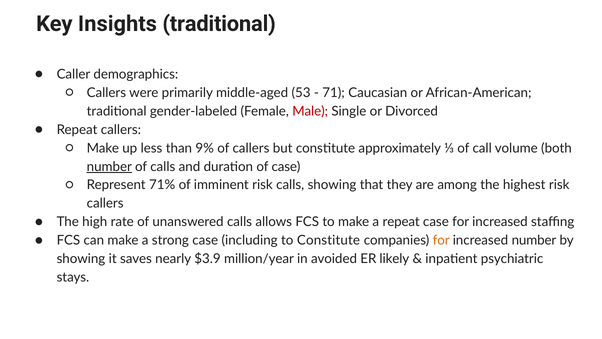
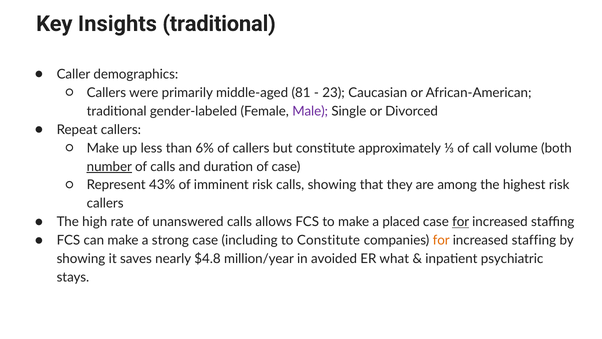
53: 53 -> 81 (301, 93)
71: 71 -> 23 (334, 93)
Male colour: red -> purple (310, 111)
9%: 9% -> 6% (205, 148)
71%: 71% -> 43% (162, 185)
a repeat: repeat -> placed (401, 222)
for underline: none -> present (461, 222)
number: number -> staffing (534, 240)
$3.9: $3.9 -> $4.8 (207, 259)
likely: likely -> what (394, 259)
